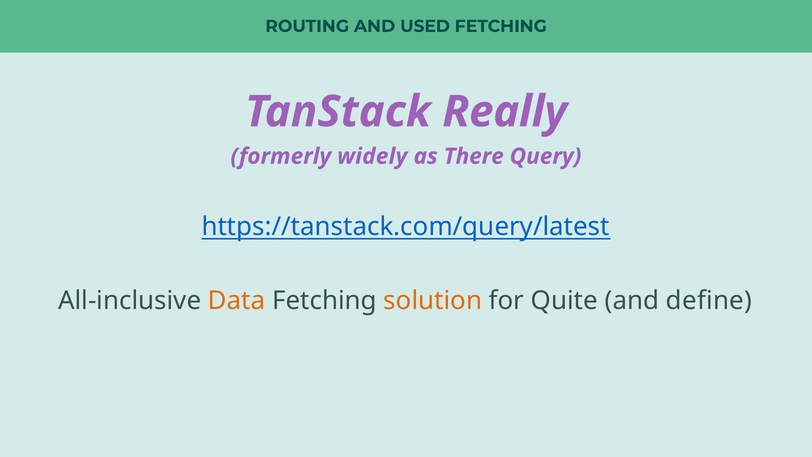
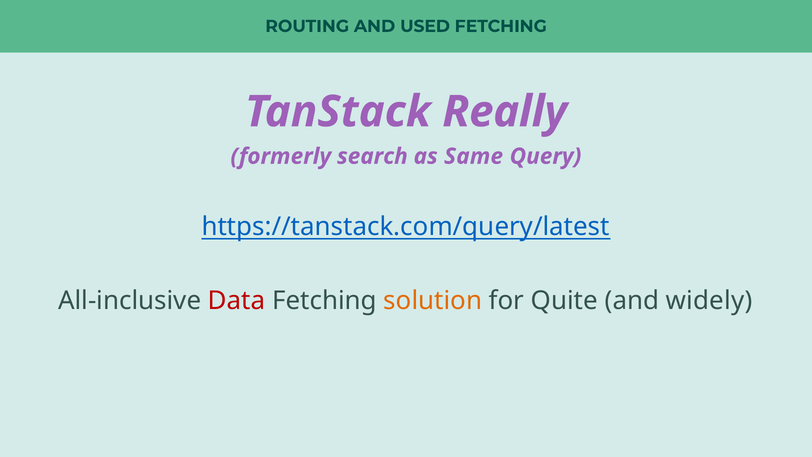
widely: widely -> search (372, 156)
There: There -> Same (474, 156)
Data colour: orange -> red (237, 300)
define: define -> widely (709, 300)
